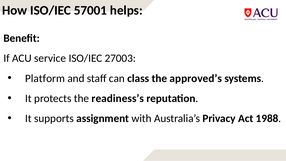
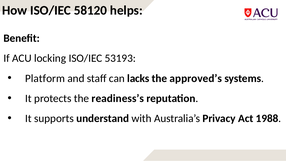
57001: 57001 -> 58120 (90, 10)
service: service -> locking (50, 58)
27003: 27003 -> 53193 (120, 58)
class: class -> lacks (138, 78)
assignment: assignment -> understand (103, 118)
